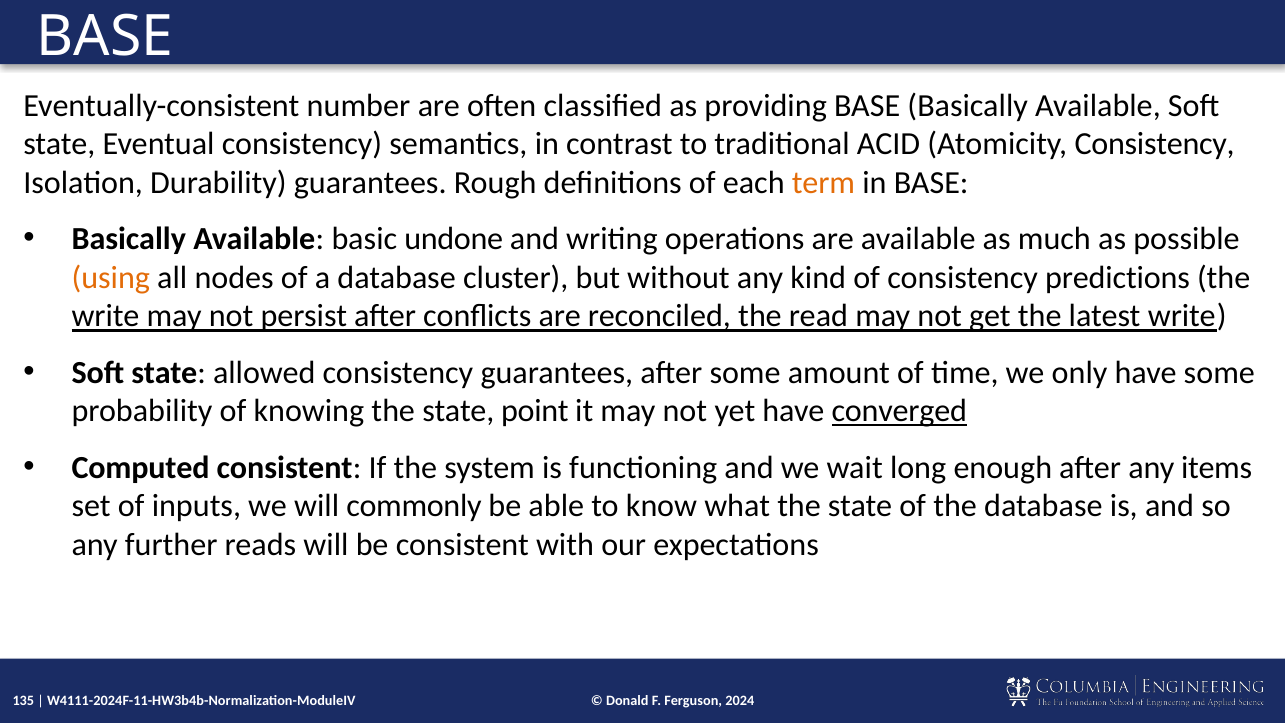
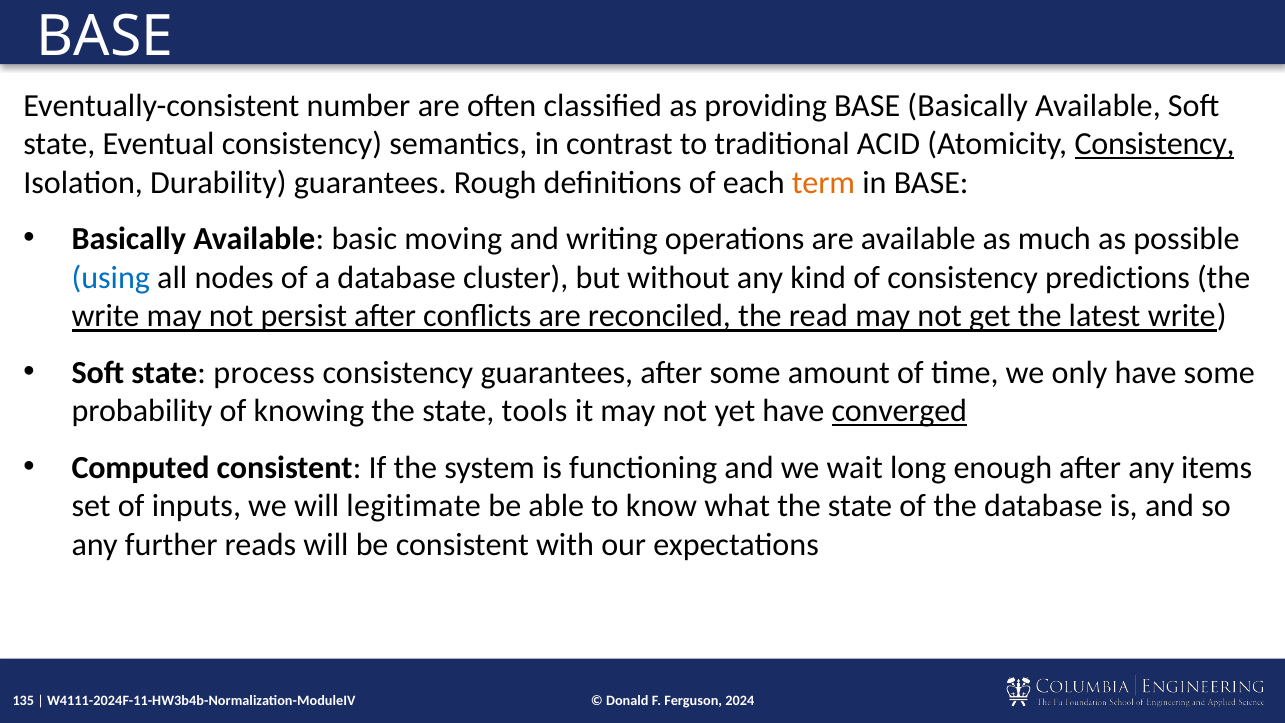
Consistency underline: none -> present (1155, 144)
undone: undone -> moving (453, 239)
using colour: orange -> blue (111, 278)
allowed: allowed -> process (264, 373)
point: point -> tools (535, 411)
commonly: commonly -> legitimate (414, 506)
